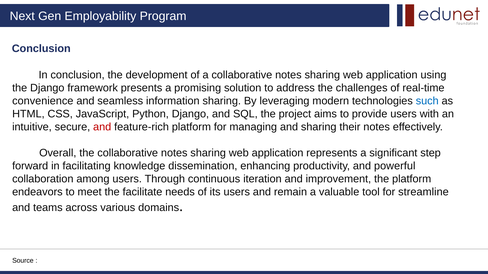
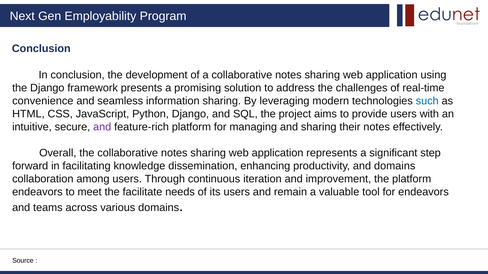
and colour: red -> purple (102, 127)
and powerful: powerful -> domains (395, 166)
for streamline: streamline -> endeavors (424, 192)
